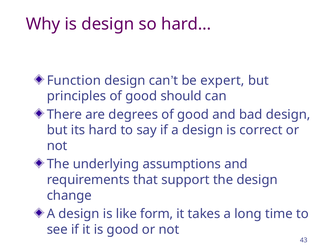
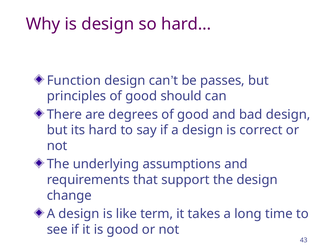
expert: expert -> passes (222, 80)
form: form -> term (157, 214)
